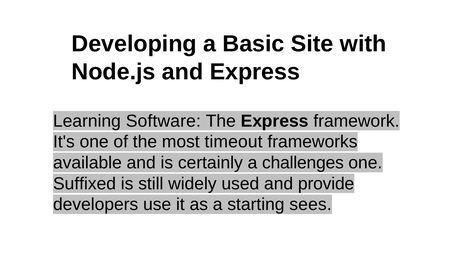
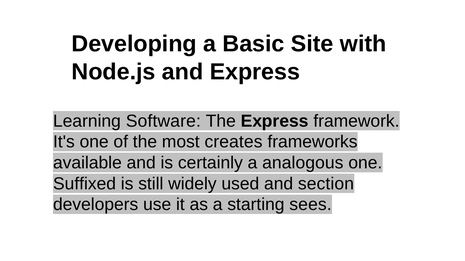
timeout: timeout -> creates (234, 142)
challenges: challenges -> analogous (303, 163)
provide: provide -> section (326, 184)
